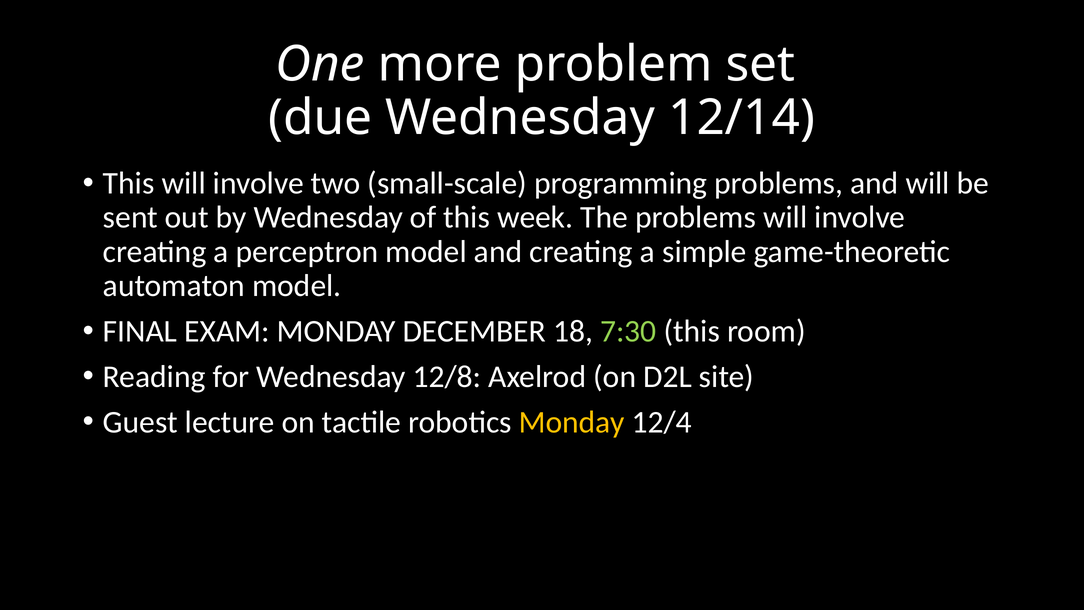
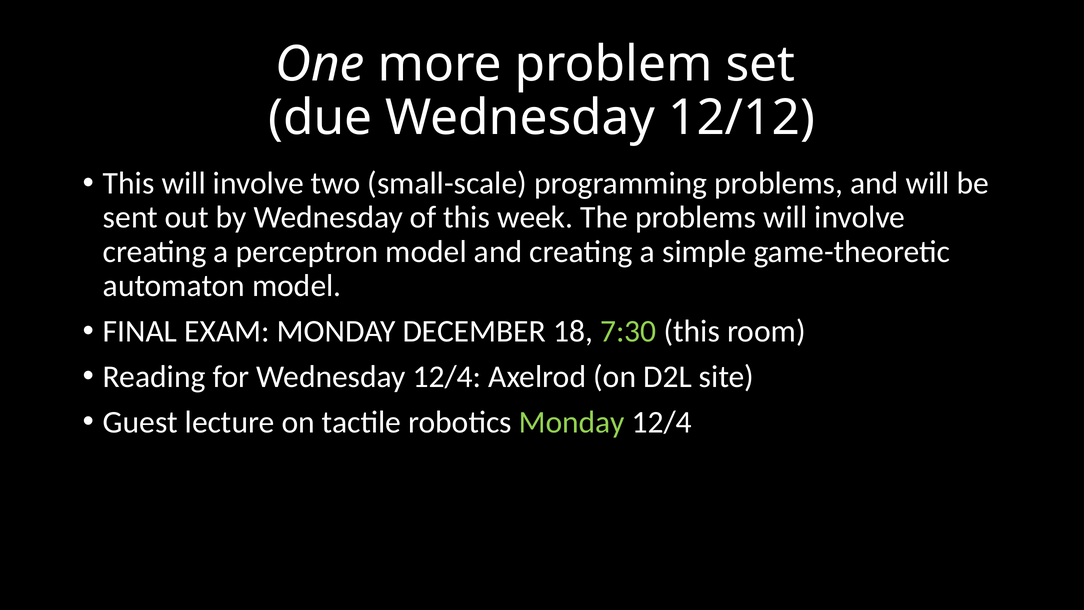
12/14: 12/14 -> 12/12 (742, 118)
Wednesday 12/8: 12/8 -> 12/4 (447, 377)
Monday colour: yellow -> light green (572, 422)
